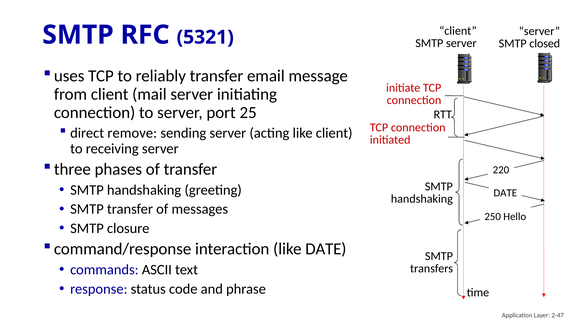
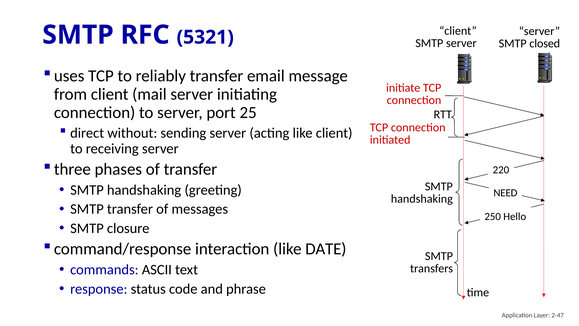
remove: remove -> without (132, 133)
DATE: DATE -> NEED (505, 193)
